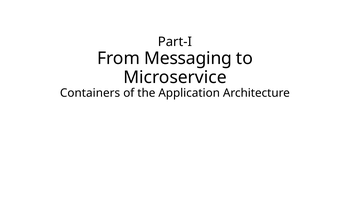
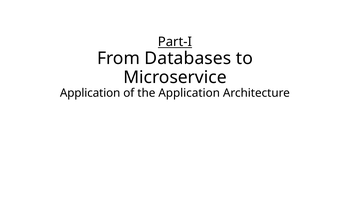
Part-I underline: none -> present (175, 42)
Messaging: Messaging -> Databases (188, 58)
Containers: Containers -> Application (90, 93)
